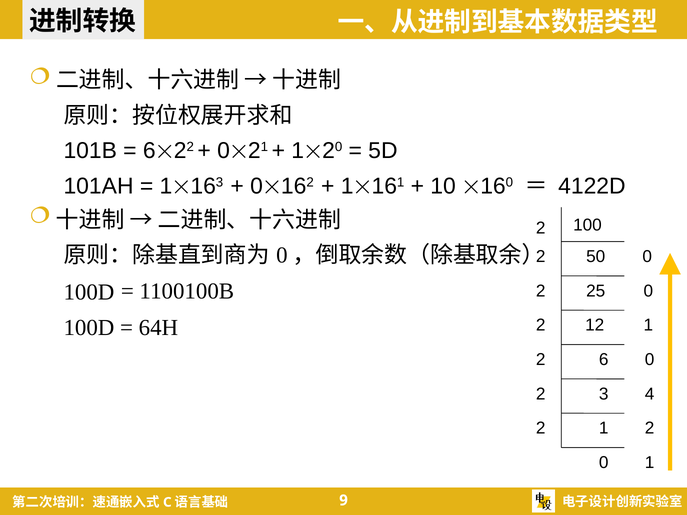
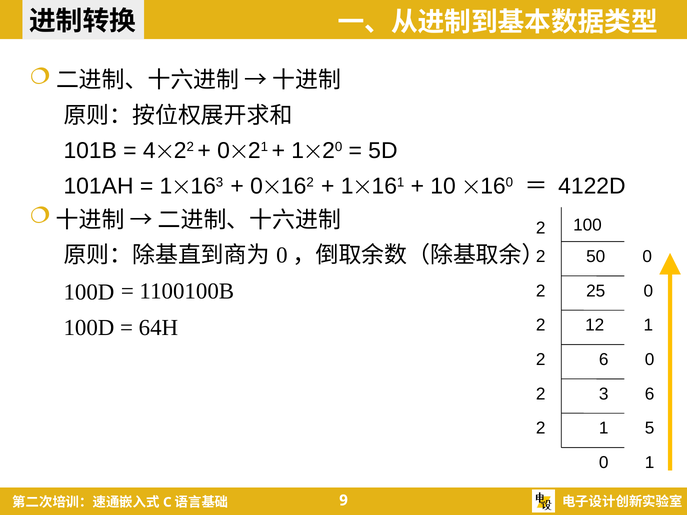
6: 6 -> 4 (149, 151)
3 4: 4 -> 6 (650, 394)
2: 2 -> 5 (650, 428)
